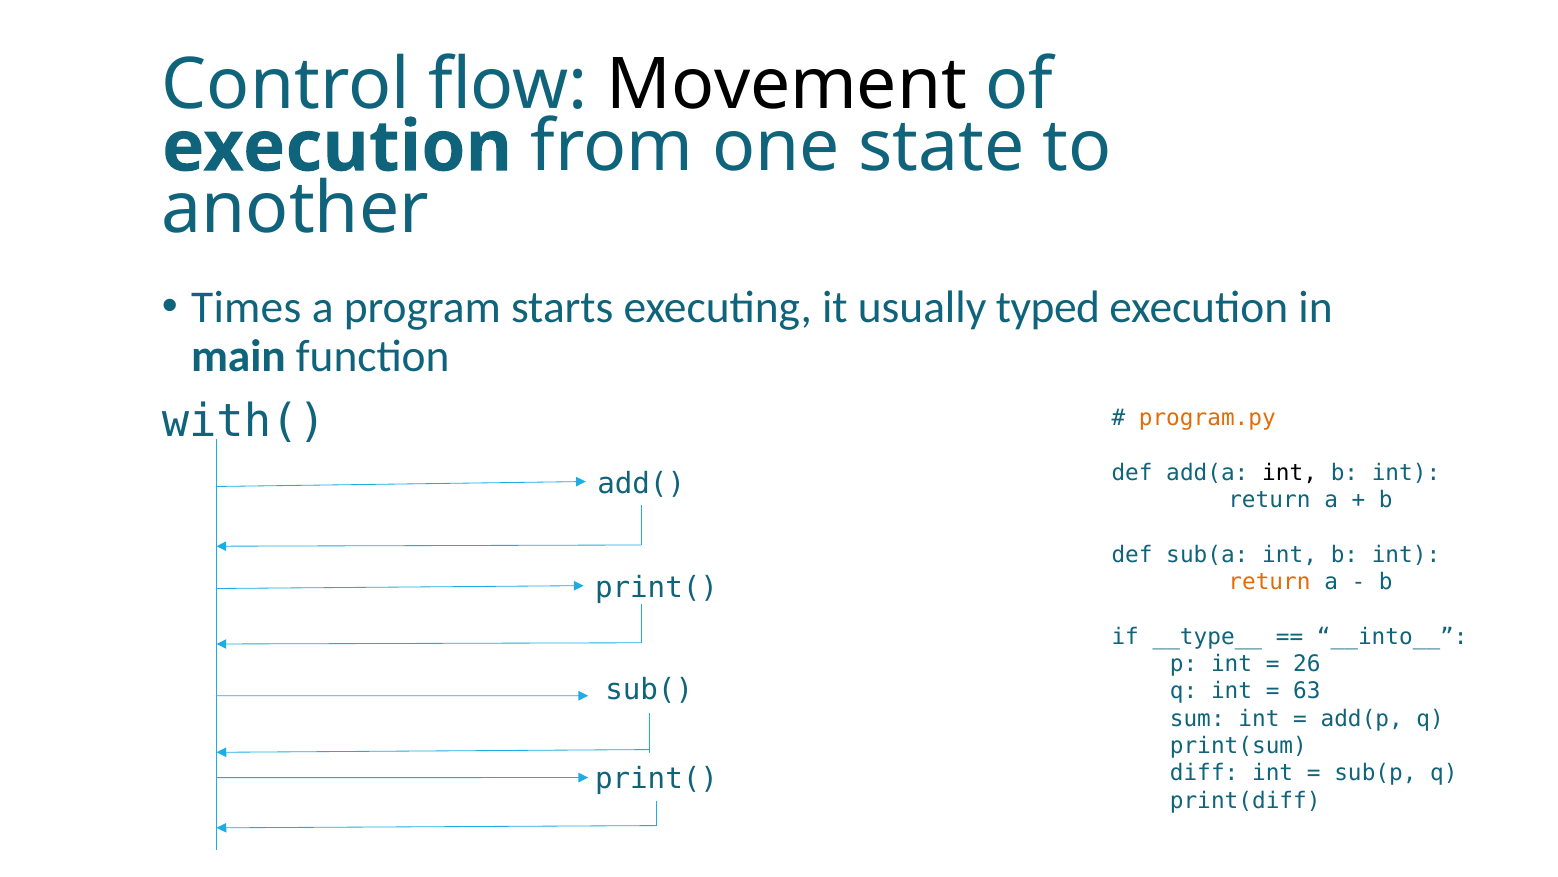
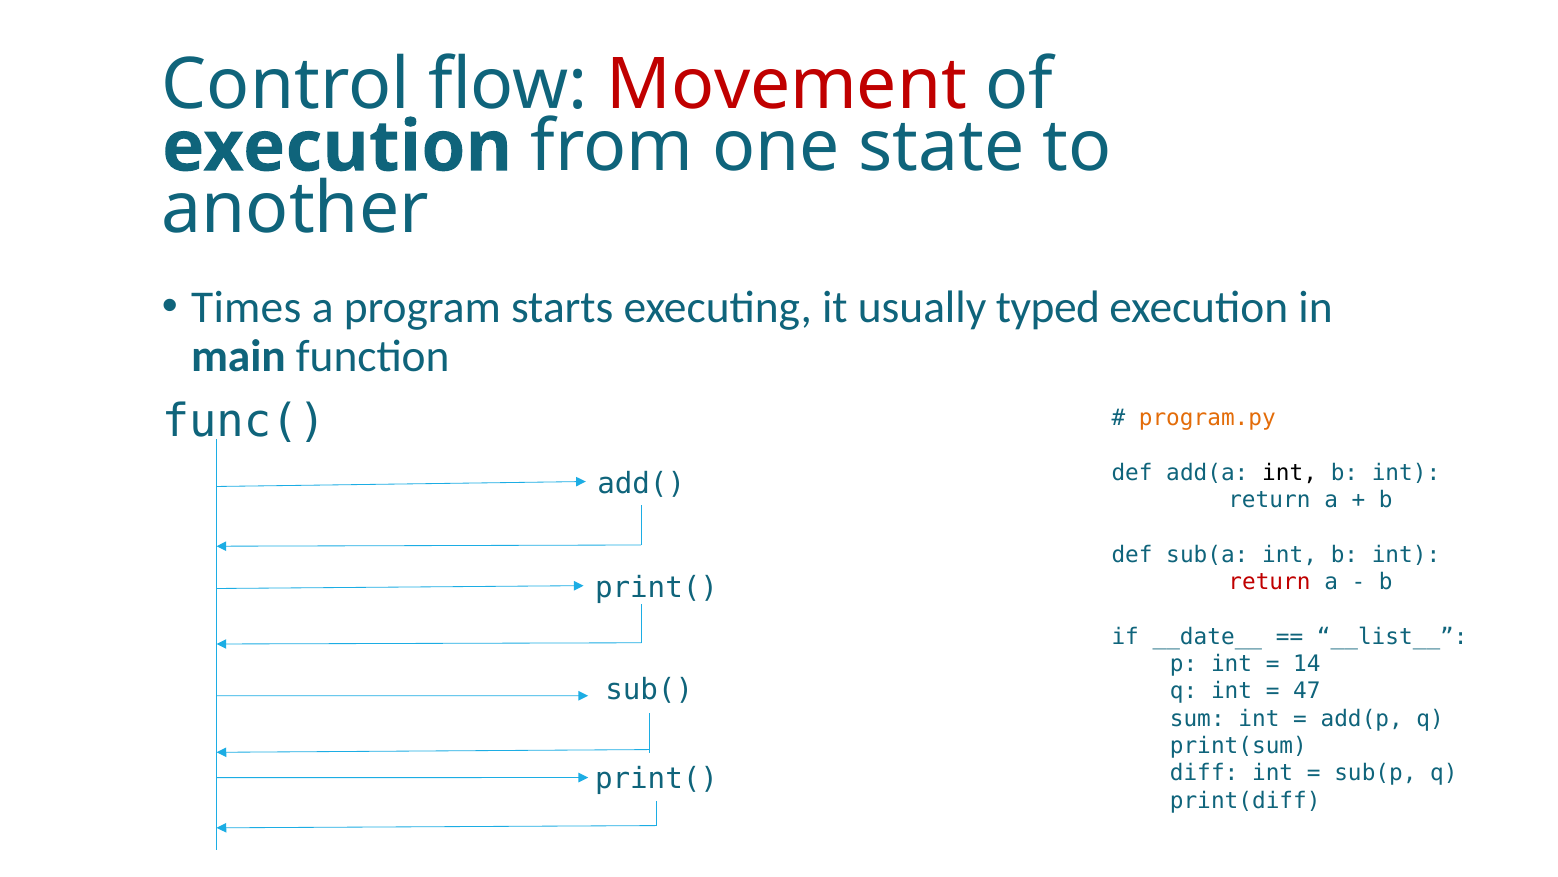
Movement colour: black -> red (787, 85)
with(: with( -> func( (244, 421)
return colour: orange -> red (1269, 582)
__type__: __type__ -> __date__ (1207, 636)
__into__: __into__ -> __list__ (1392, 636)
26: 26 -> 14 (1307, 664)
63: 63 -> 47 (1307, 691)
